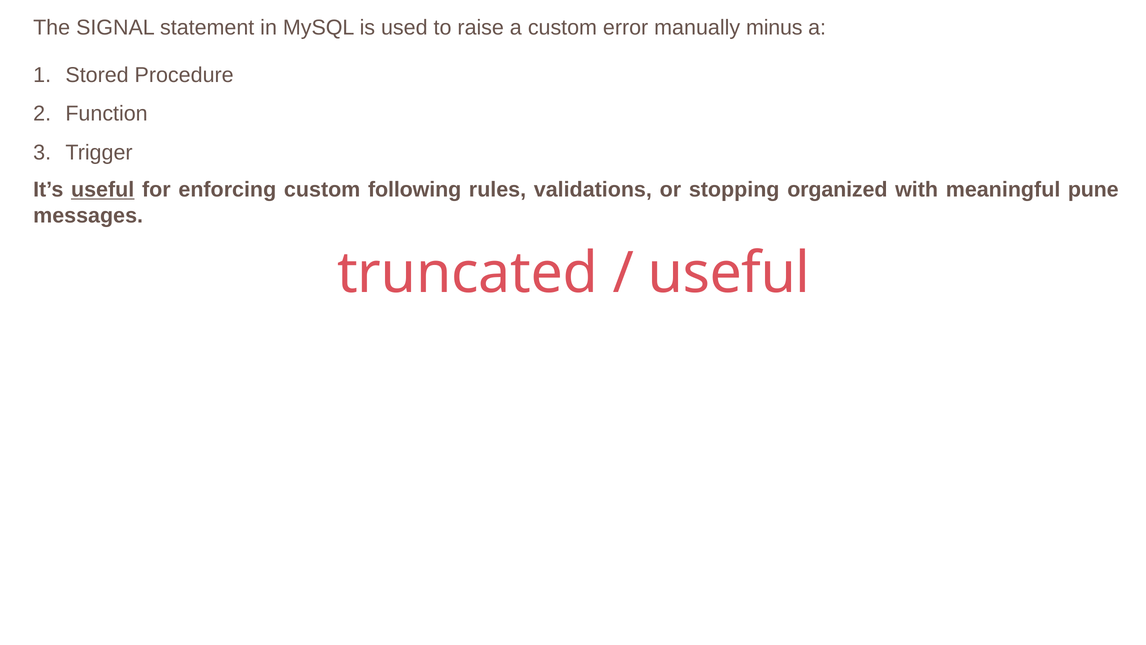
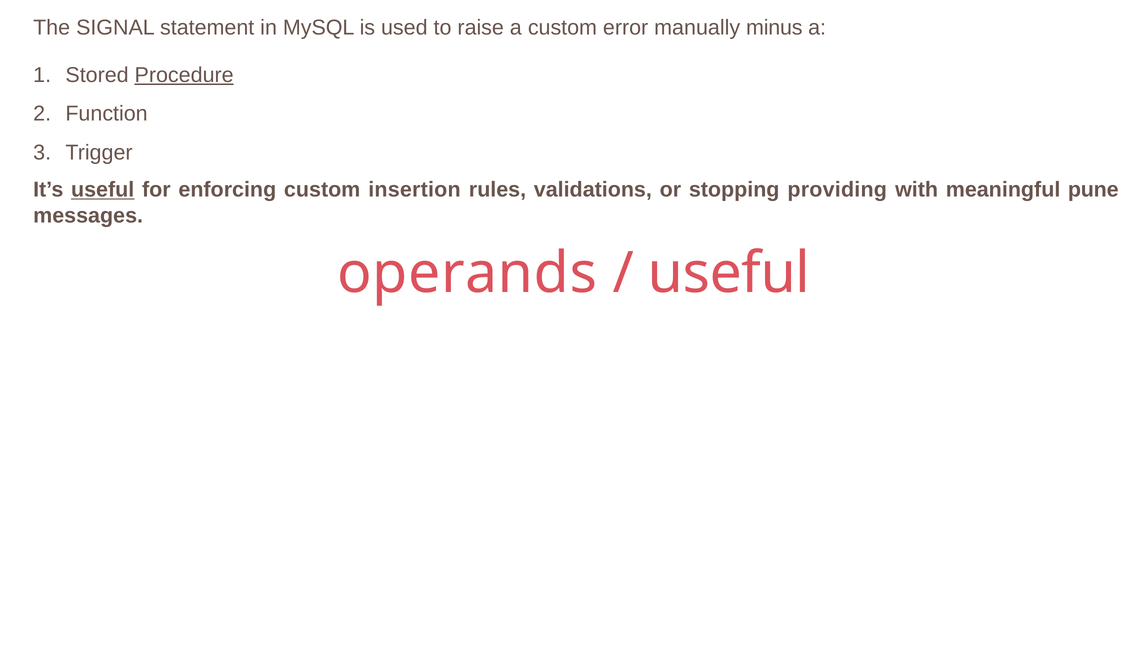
Procedure underline: none -> present (184, 75)
following: following -> insertion (414, 190)
organized: organized -> providing (837, 190)
truncated: truncated -> operands (467, 273)
